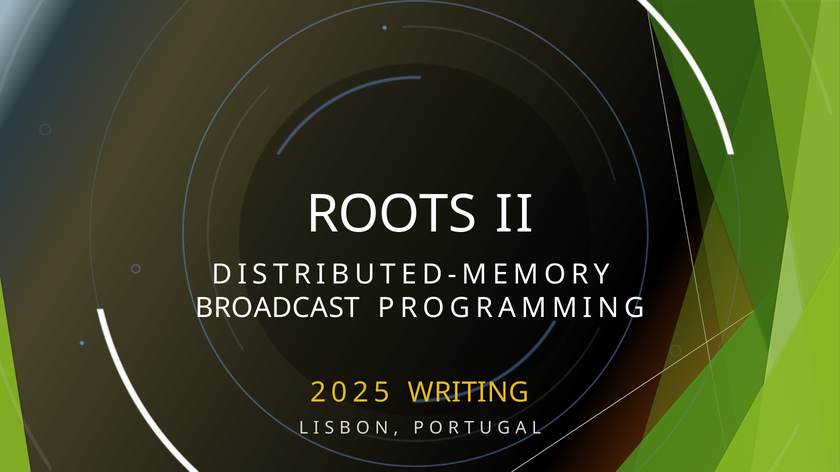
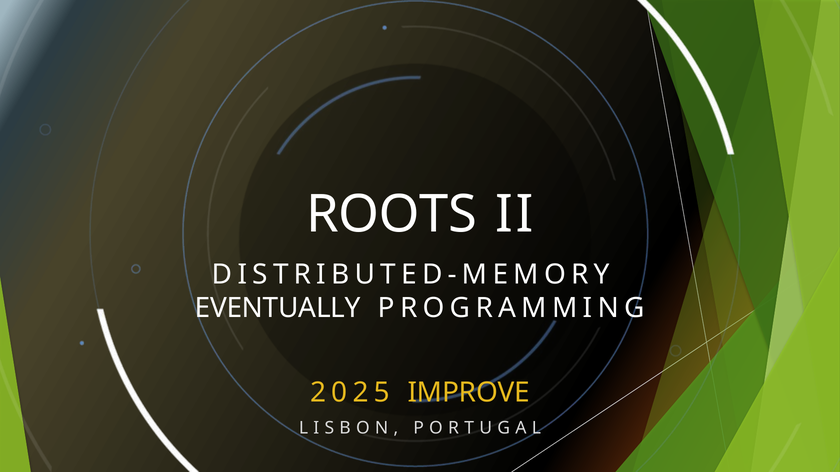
BROADCAST: BROADCAST -> EVENTUALLY (278, 308)
WRITING: WRITING -> IMPROVE (469, 393)
